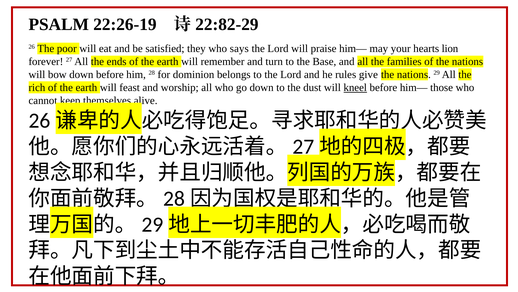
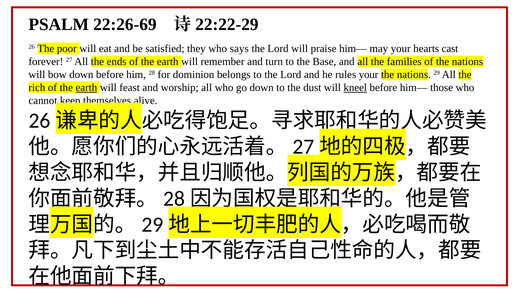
22:26-19: 22:26-19 -> 22:26-69 (125, 24)
22:82-29: 22:82-29 -> 22:22-29 (227, 24)
lion: lion -> cast (450, 48)
rules give: give -> your (369, 74)
earth underline: none -> present (86, 87)
